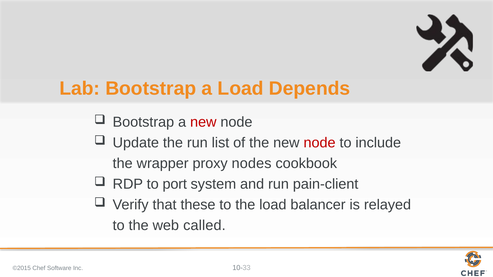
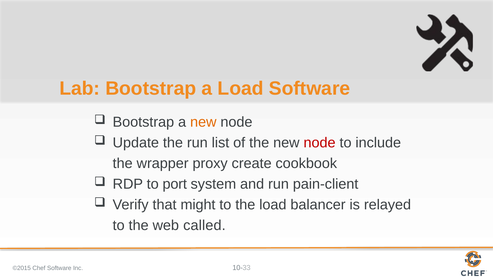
Load Depends: Depends -> Software (310, 89)
new colour: red -> orange (203, 122)
nodes: nodes -> create (252, 164)
these: these -> might (198, 205)
